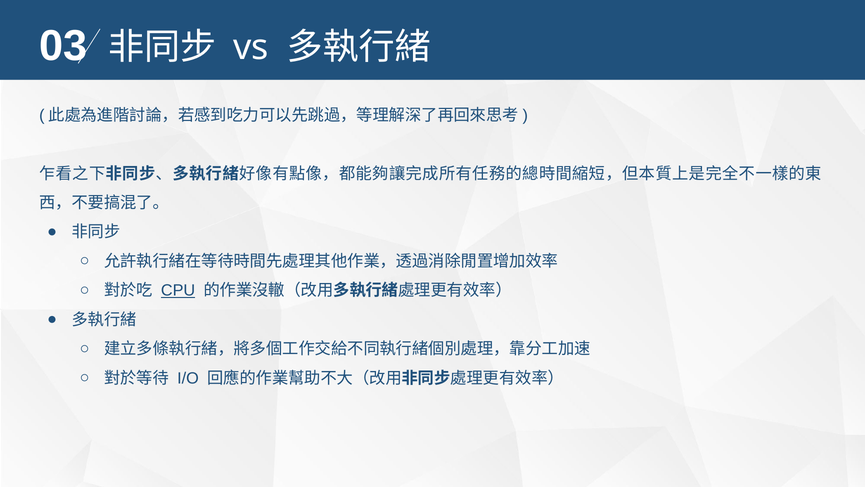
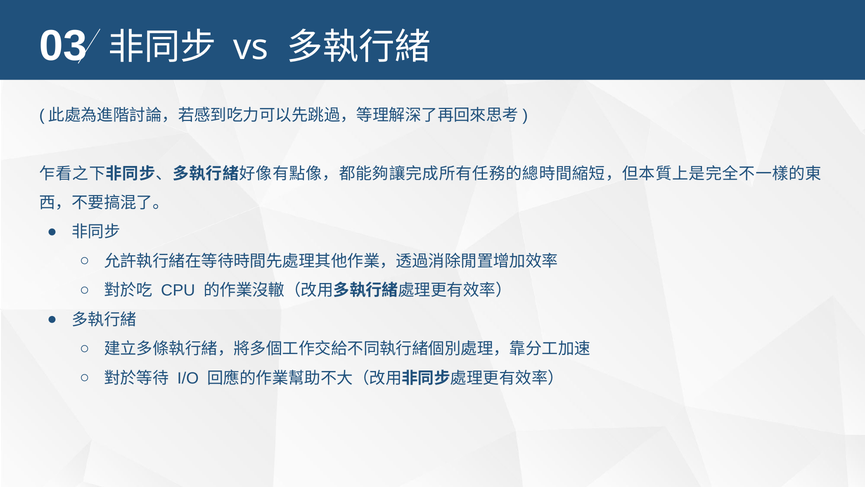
CPU underline: present -> none (178, 290)
